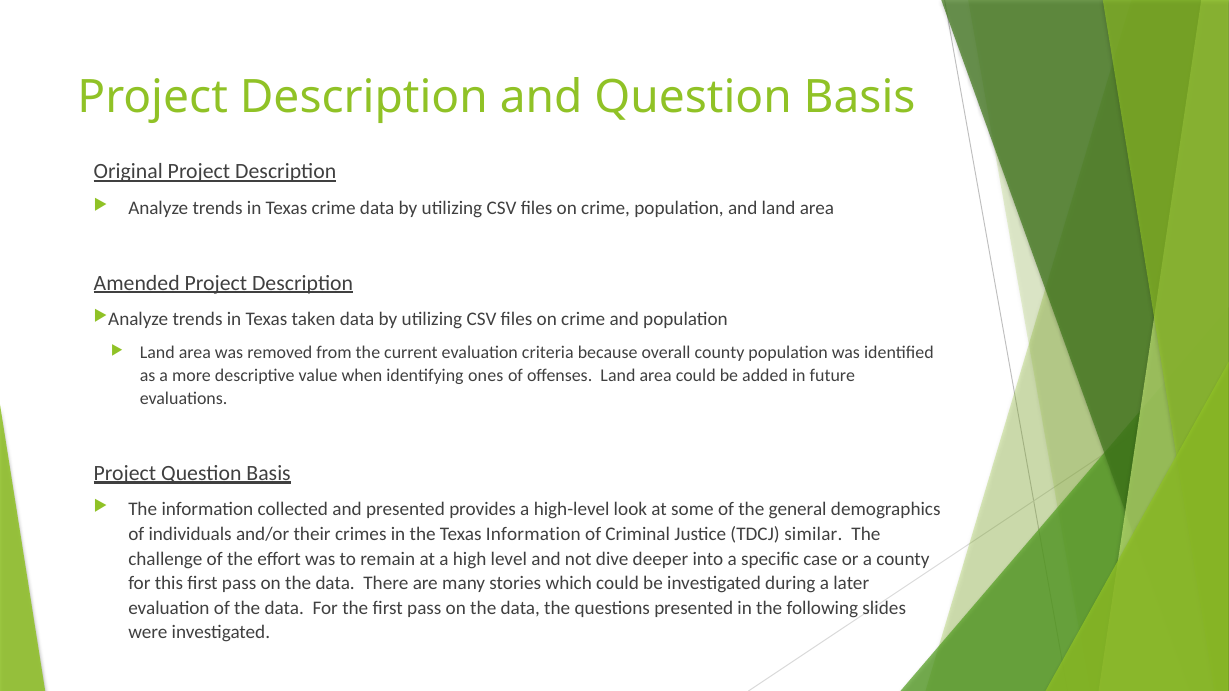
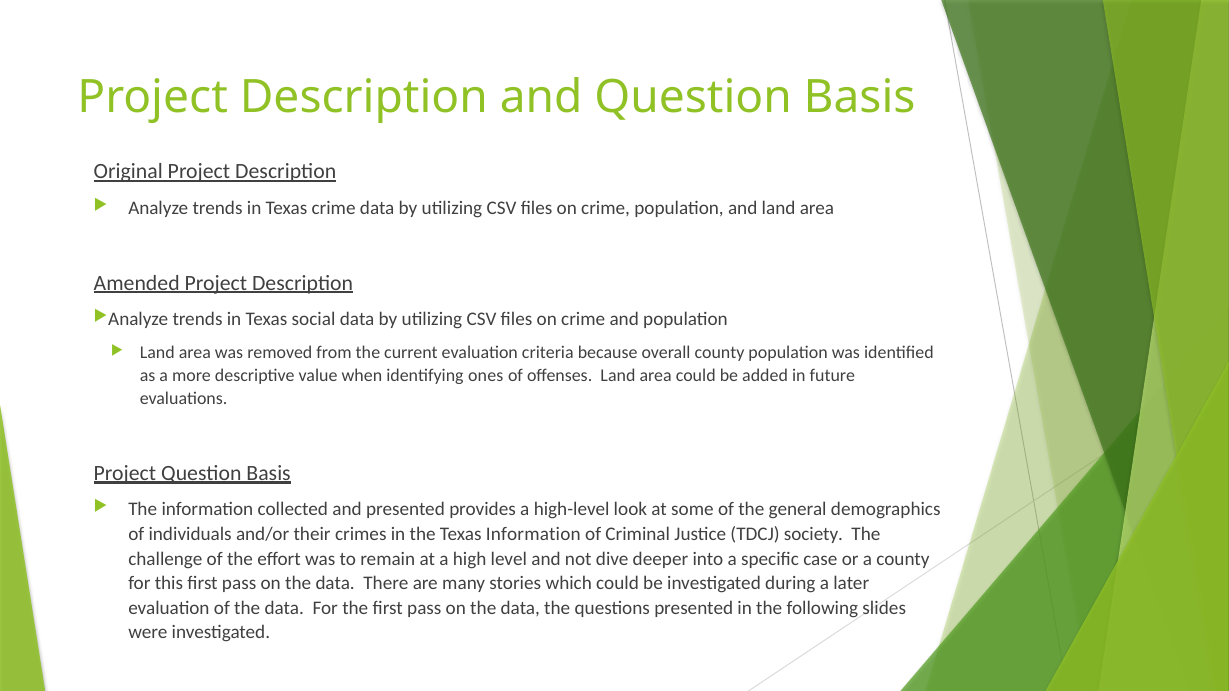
taken: taken -> social (314, 319)
similar: similar -> society (813, 534)
